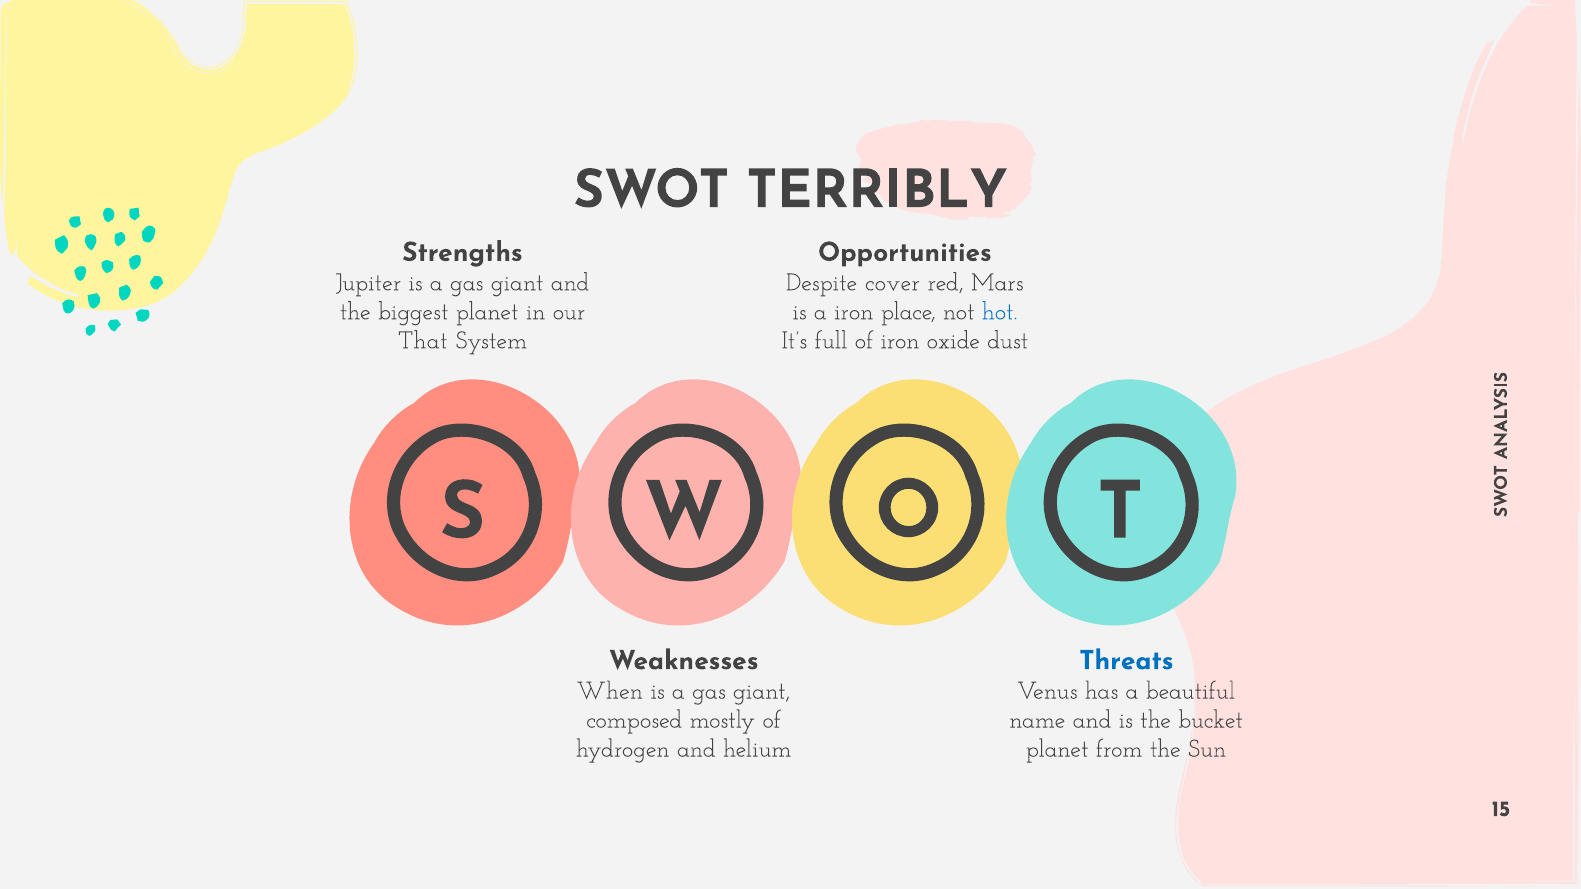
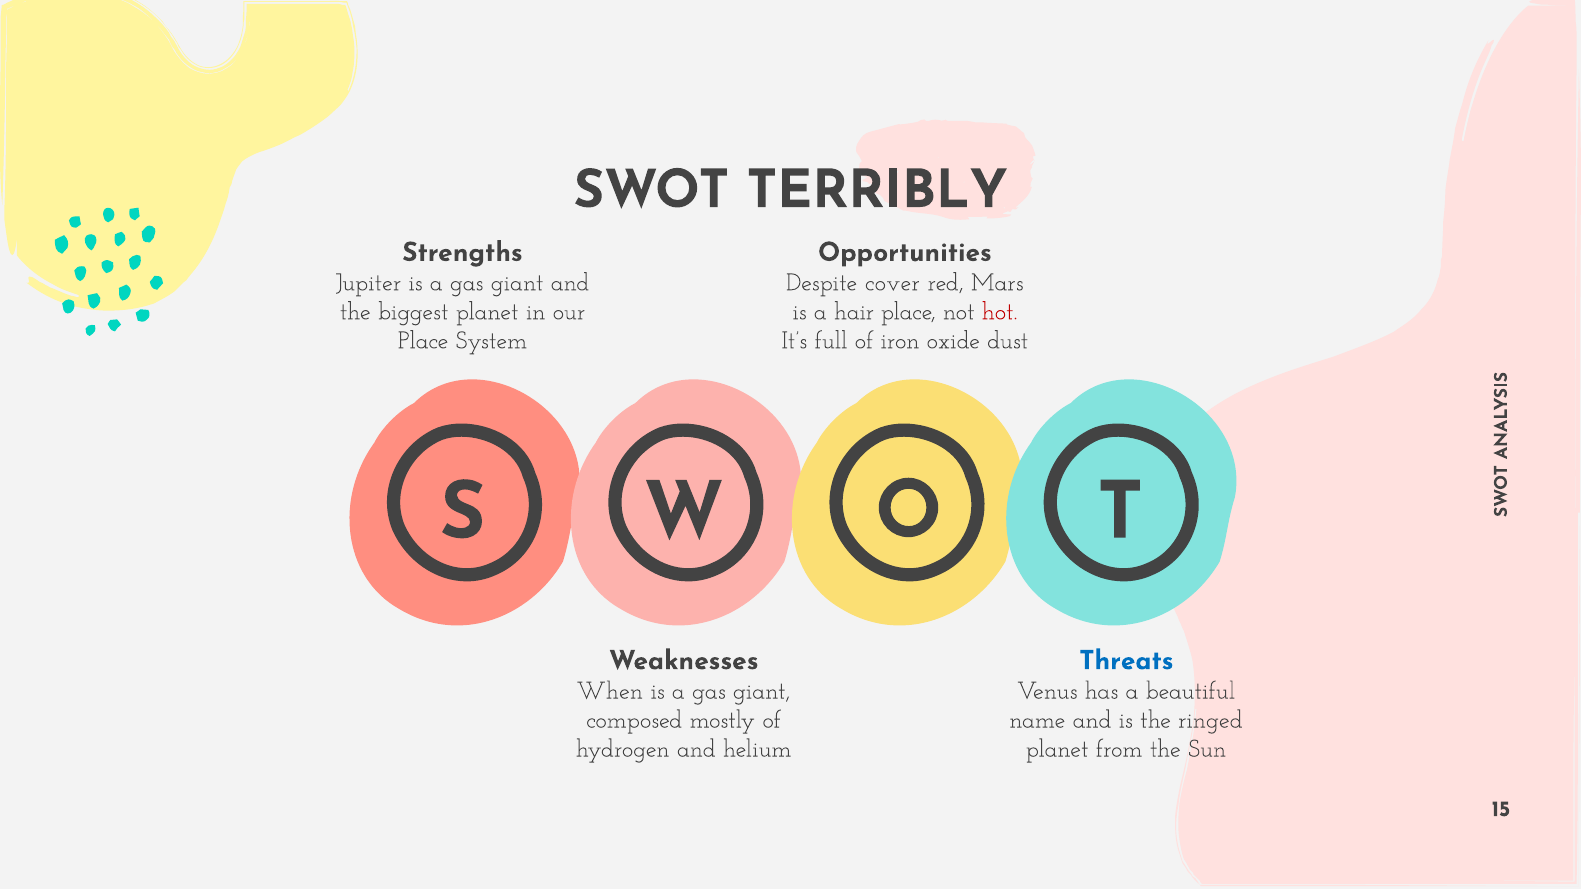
a iron: iron -> hair (854, 311)
hot colour: blue -> red (1000, 311)
That: That -> Place (423, 340)
bucket: bucket -> ringed (1210, 720)
